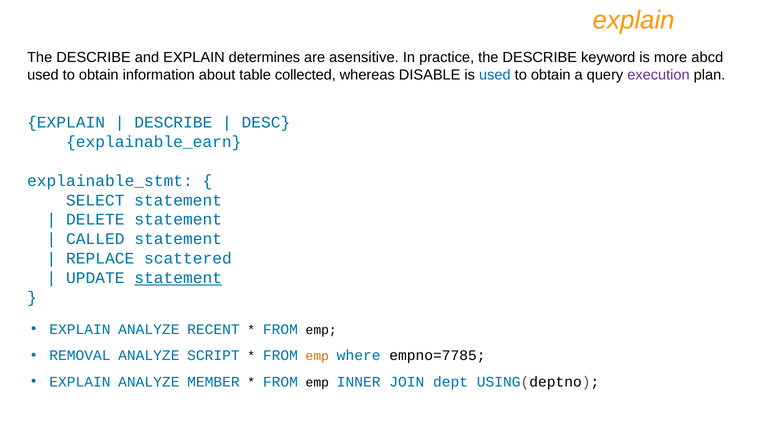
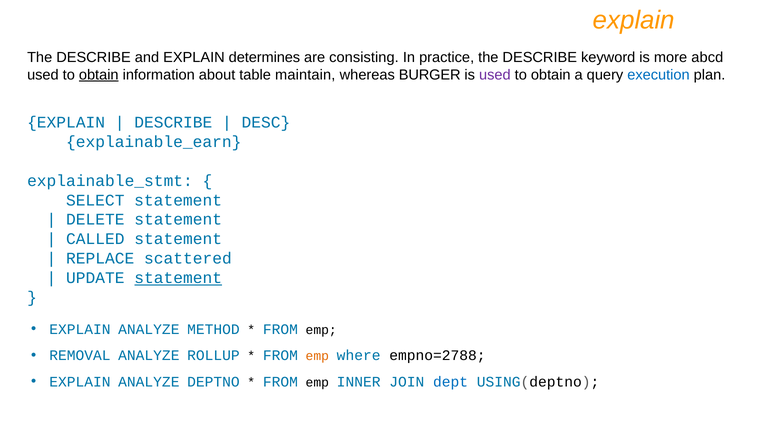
asensitive: asensitive -> consisting (364, 57)
obtain underline: none -> present (99, 75)
collected: collected -> maintain (305, 75)
DISABLE: DISABLE -> BURGER (430, 75)
used colour: blue -> purple (495, 75)
execution colour: purple -> blue (658, 75)
RECENT: RECENT -> METHOD (213, 330)
SCRIPT: SCRIPT -> ROLLUP (213, 356)
empno=7785: empno=7785 -> empno=2788 (437, 356)
MEMBER: MEMBER -> DEPTNO (213, 382)
